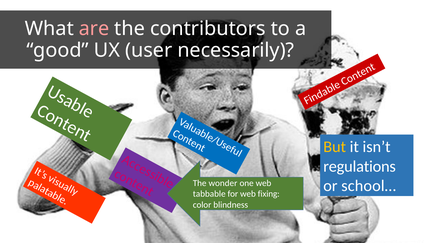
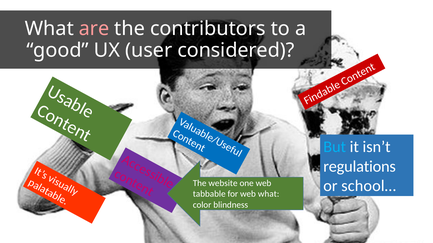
necessarily: necessarily -> considered (236, 50)
But colour: yellow -> light blue (335, 147)
wonder: wonder -> website (223, 184)
web fixing: fixing -> what (269, 194)
